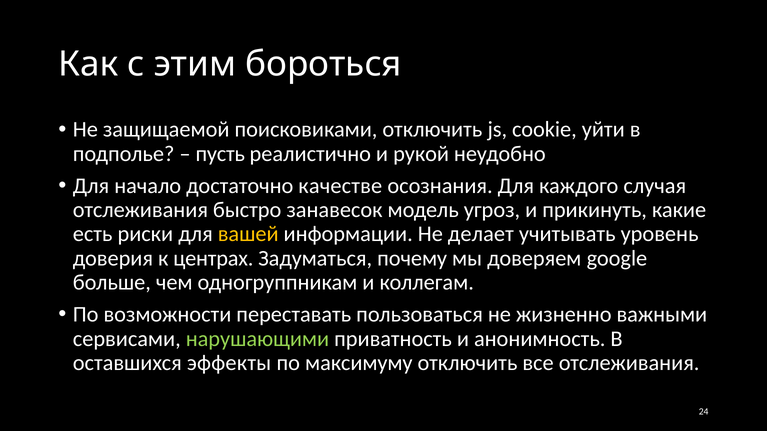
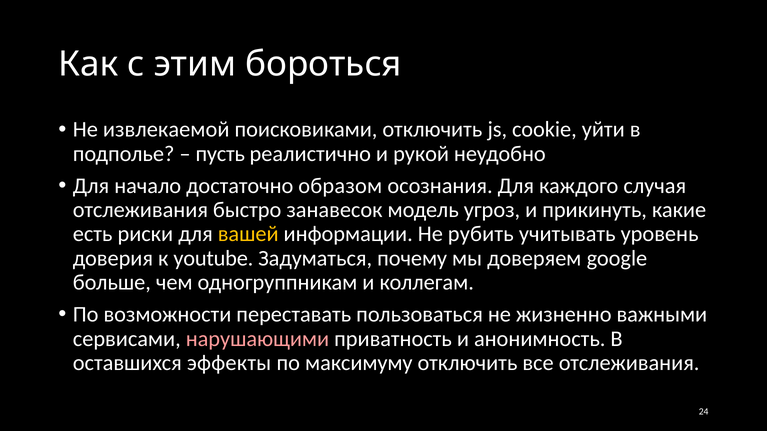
защищаемой: защищаемой -> извлекаемой (166, 130)
качестве: качестве -> образом (340, 186)
делает: делает -> рубить (481, 234)
центрах: центрах -> youtube (213, 258)
нарушающими colour: light green -> pink (257, 339)
